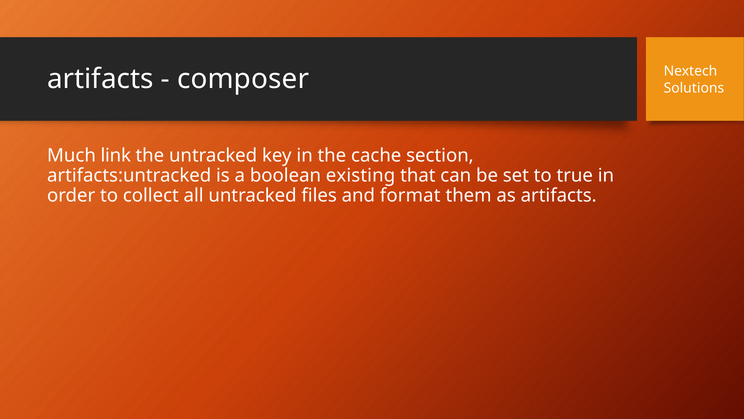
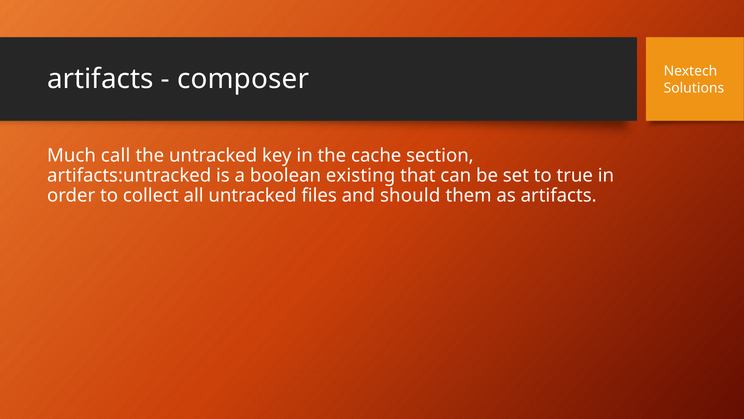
link: link -> call (116, 155)
format: format -> should (410, 195)
